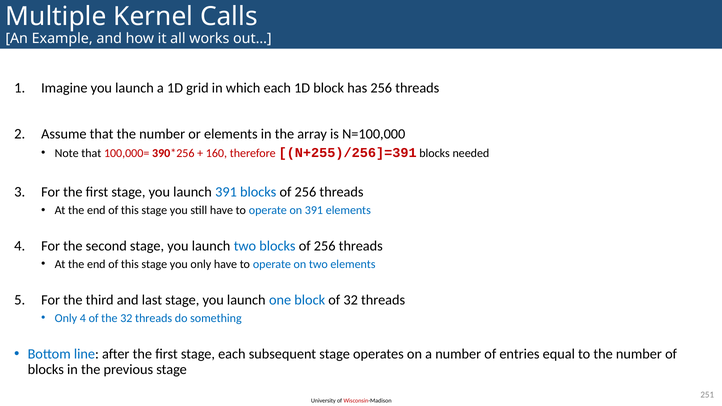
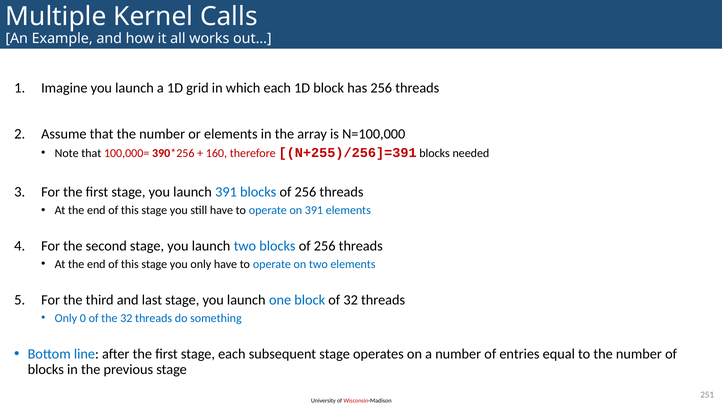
Only 4: 4 -> 0 (83, 318)
